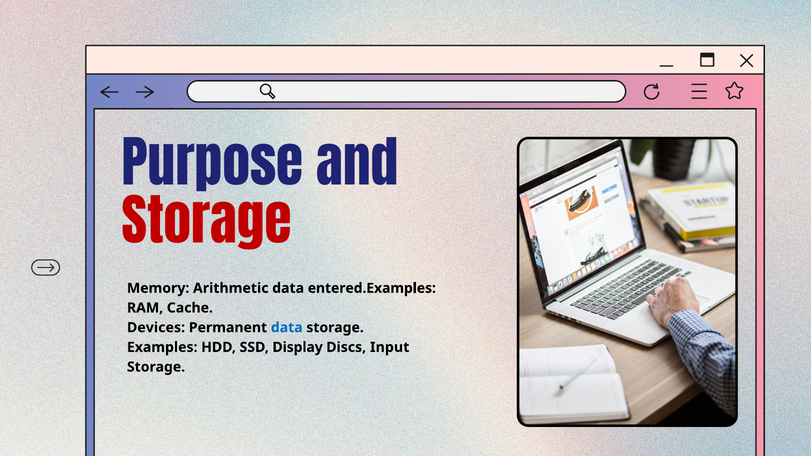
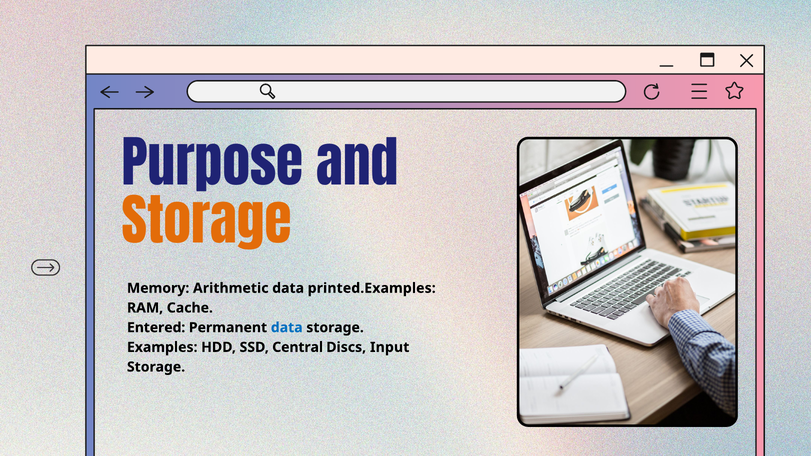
Storage colour: red -> orange (207, 225)
entered.Examples: entered.Examples -> printed.Examples (372, 288)
Devices: Devices -> Entered (156, 328)
Display: Display -> Central (298, 347)
